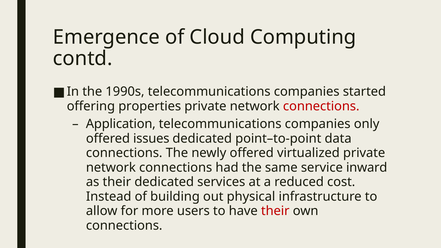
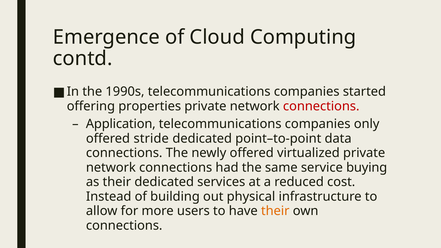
issues: issues -> stride (151, 138)
inward: inward -> buying (367, 168)
their colour: red -> orange (275, 211)
